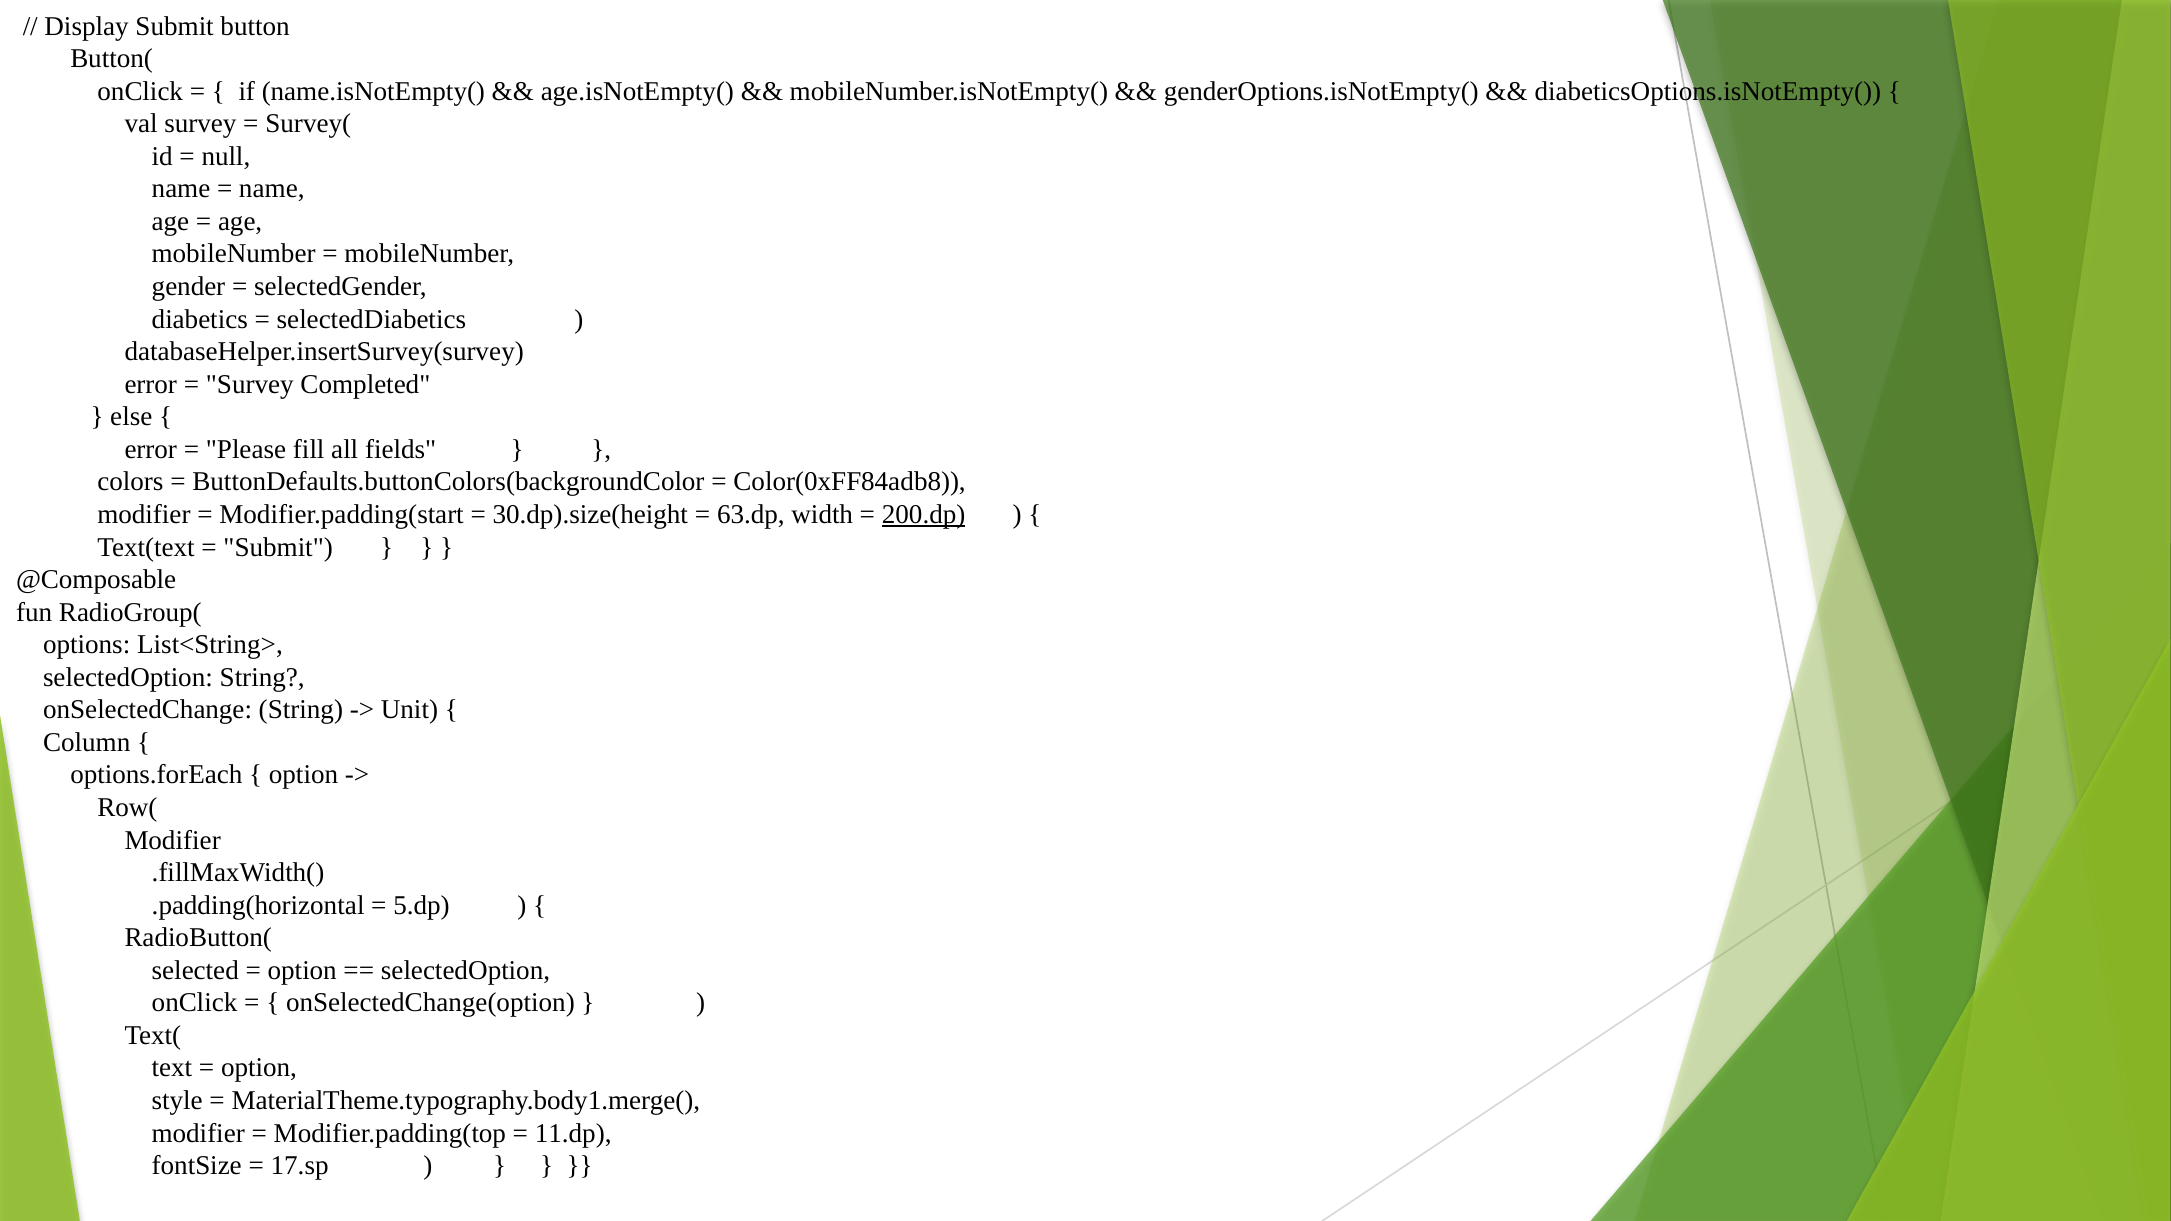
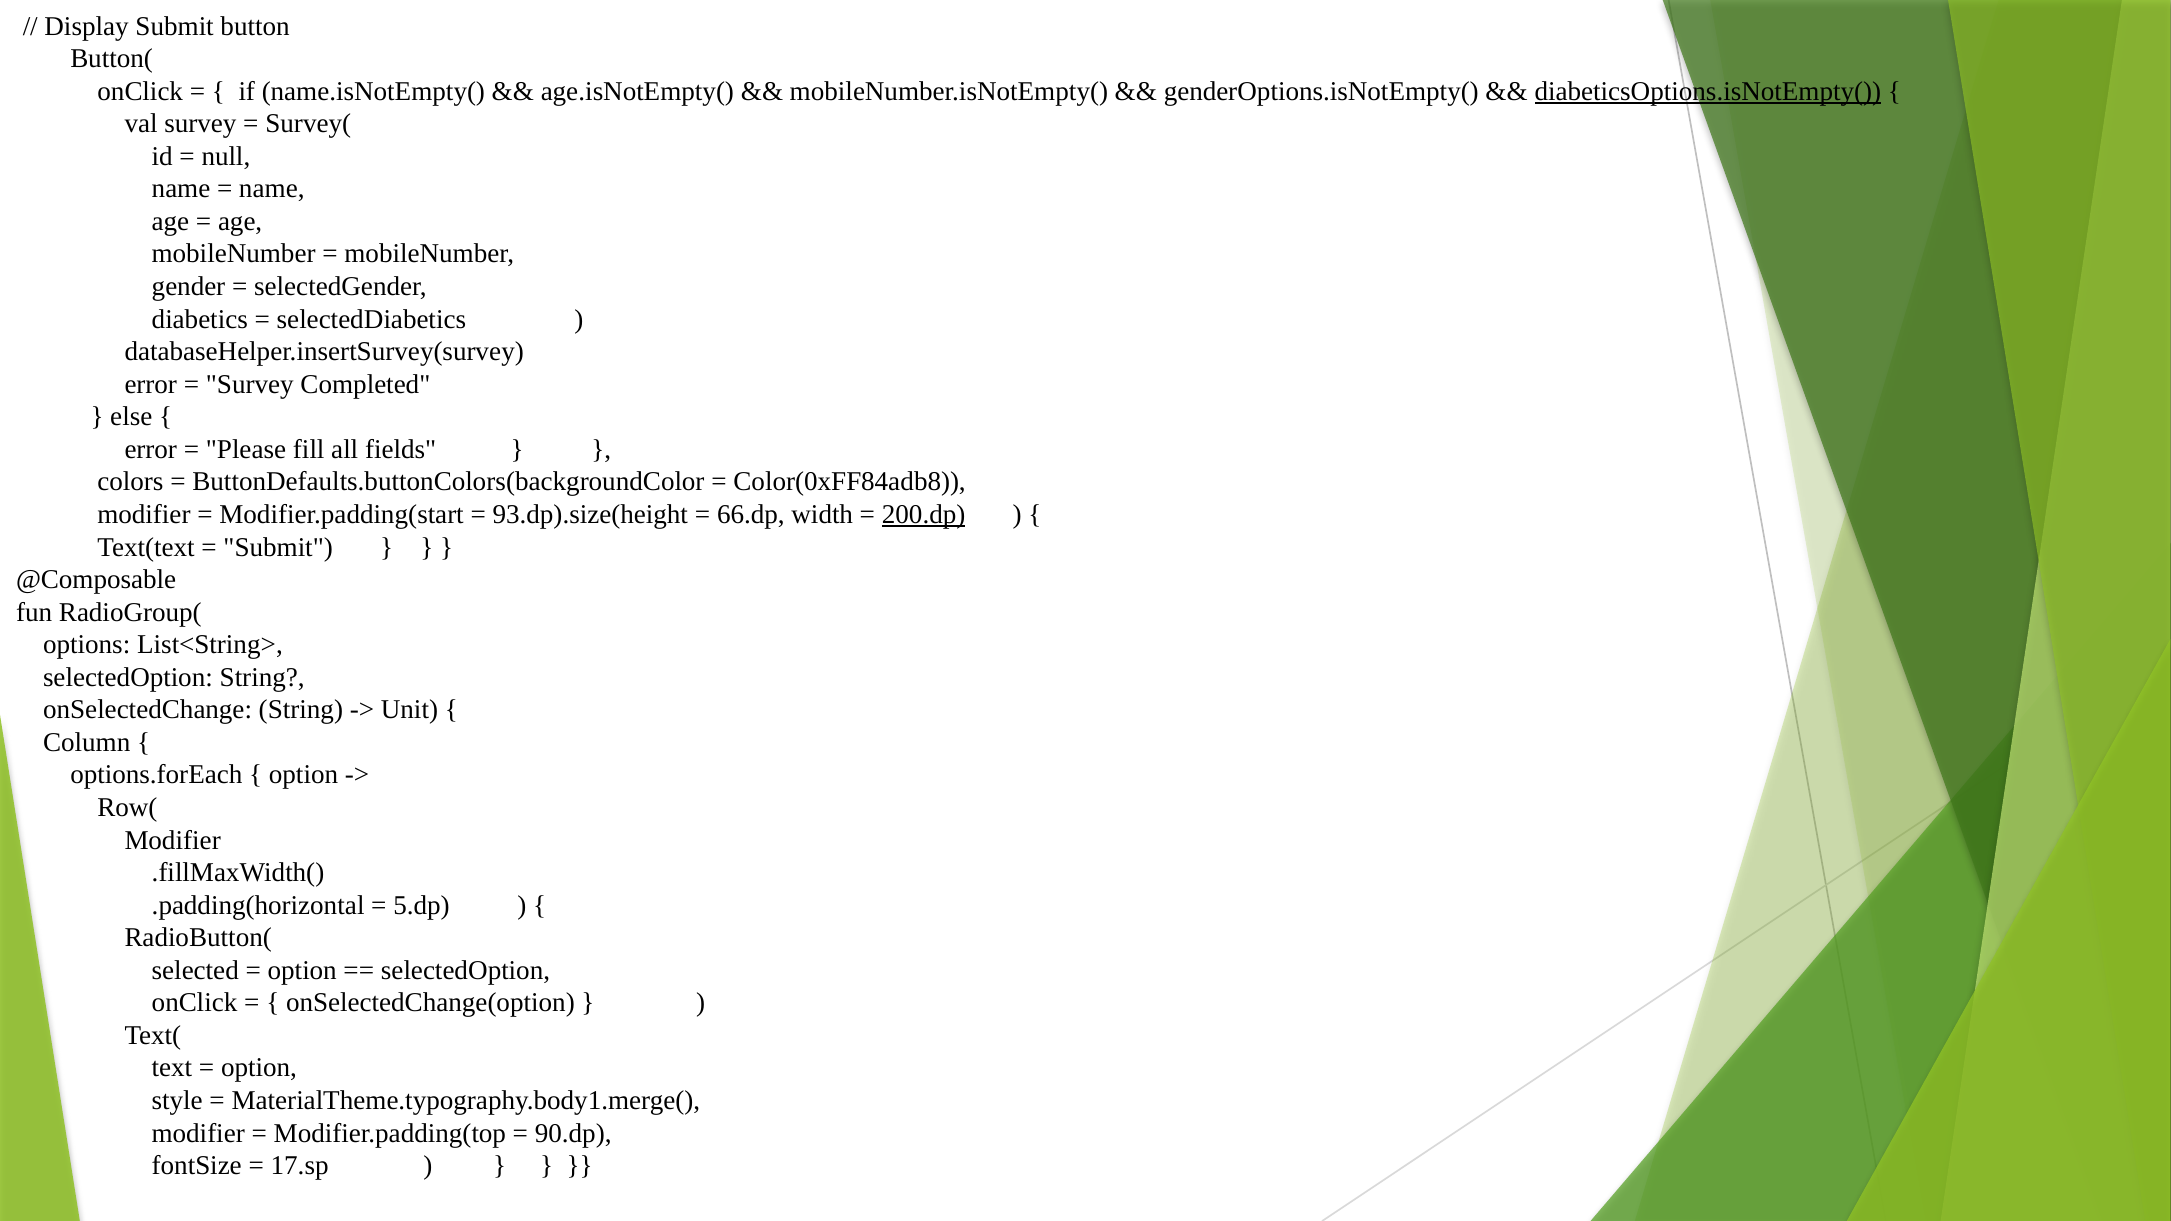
diabeticsOptions.isNotEmpty( underline: none -> present (1708, 91)
30.dp).size(height: 30.dp).size(height -> 93.dp).size(height (590, 515)
63.dp: 63.dp -> 66.dp (751, 515)
11.dp: 11.dp -> 90.dp (573, 1133)
